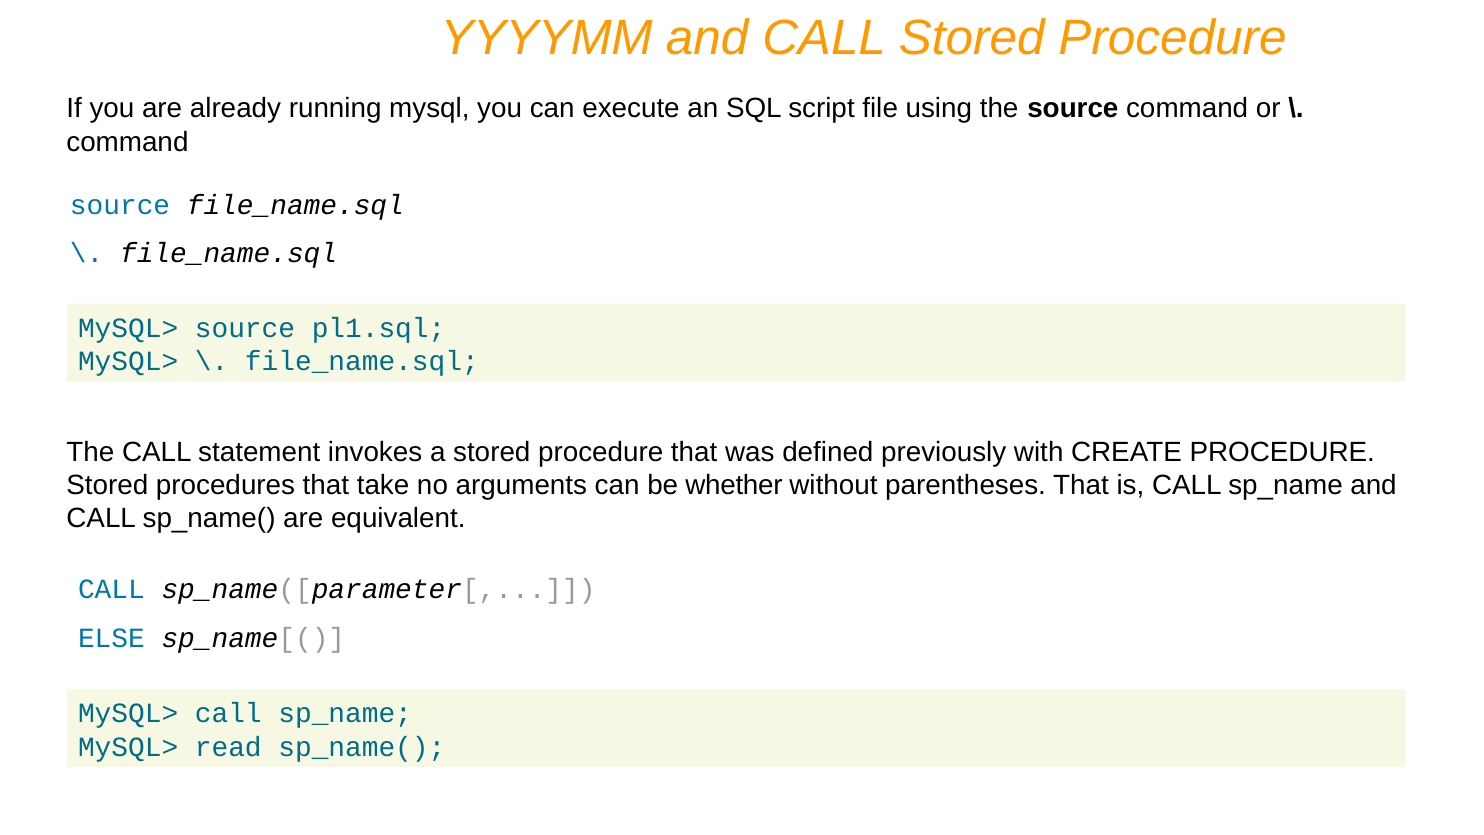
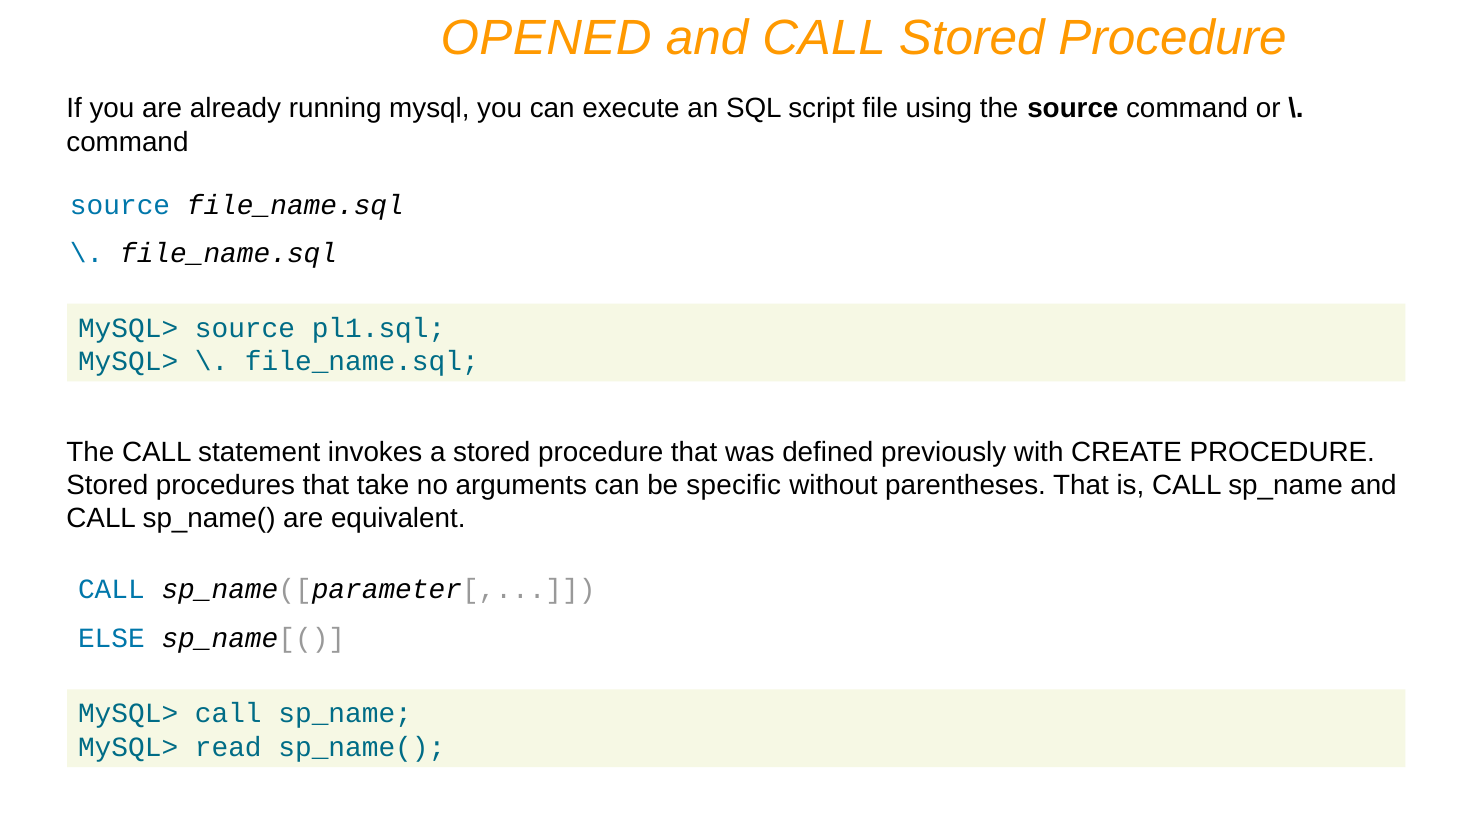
YYYYMM: YYYYMM -> OPENED (546, 39)
whether: whether -> specific (734, 485)
